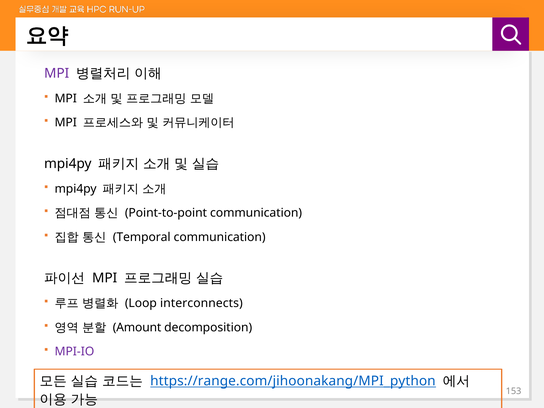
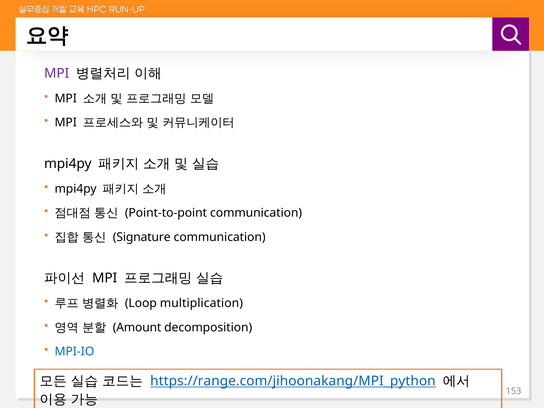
Temporal: Temporal -> Signature (142, 237)
interconnects: interconnects -> multiplication (201, 303)
MPI-IO colour: purple -> blue (74, 352)
